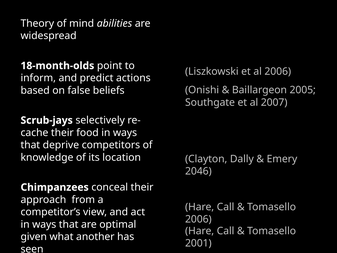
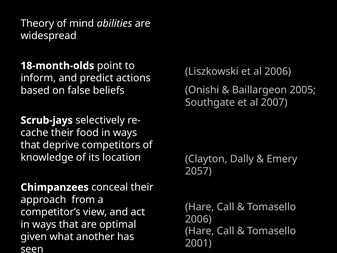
2046: 2046 -> 2057 (198, 171)
